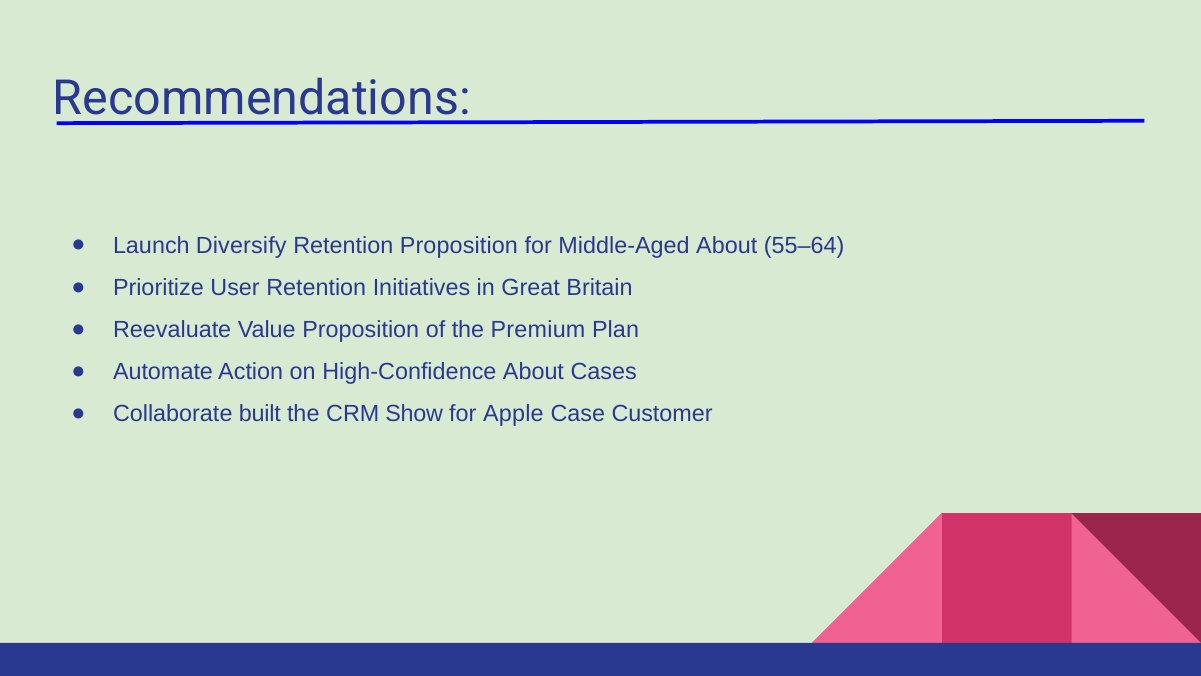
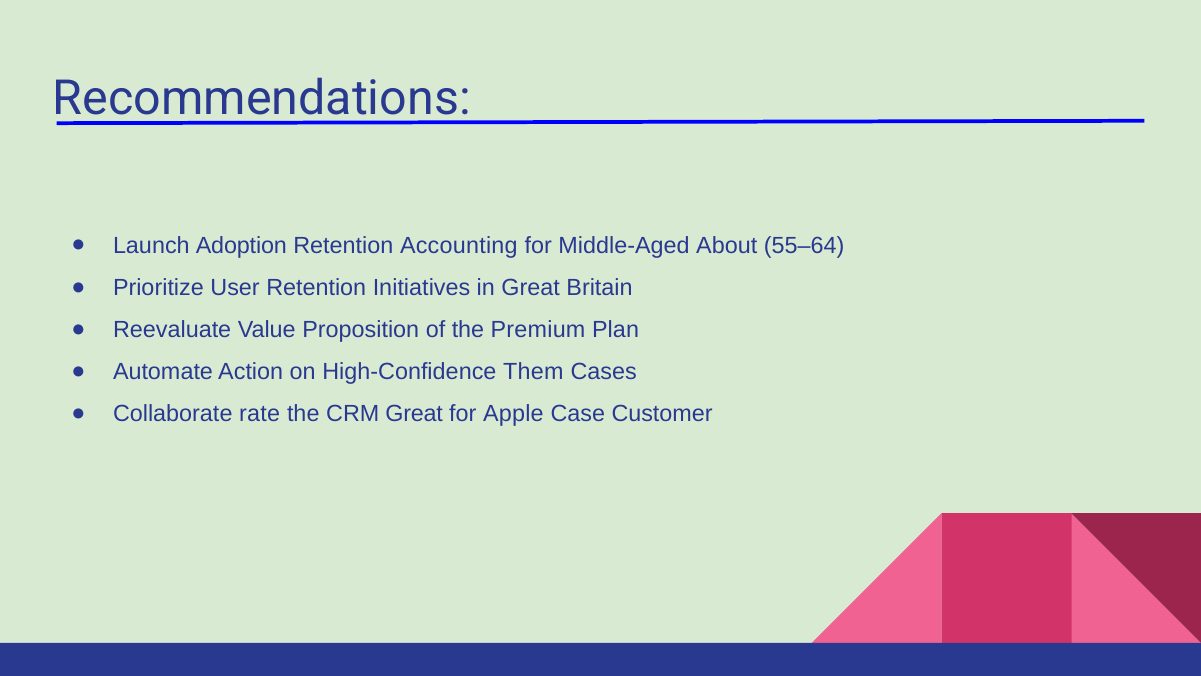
Diversify: Diversify -> Adoption (241, 245)
Retention Proposition: Proposition -> Accounting (459, 245)
High-Confidence About: About -> Them (533, 372)
built: built -> rate (260, 414)
CRM Show: Show -> Great (414, 414)
